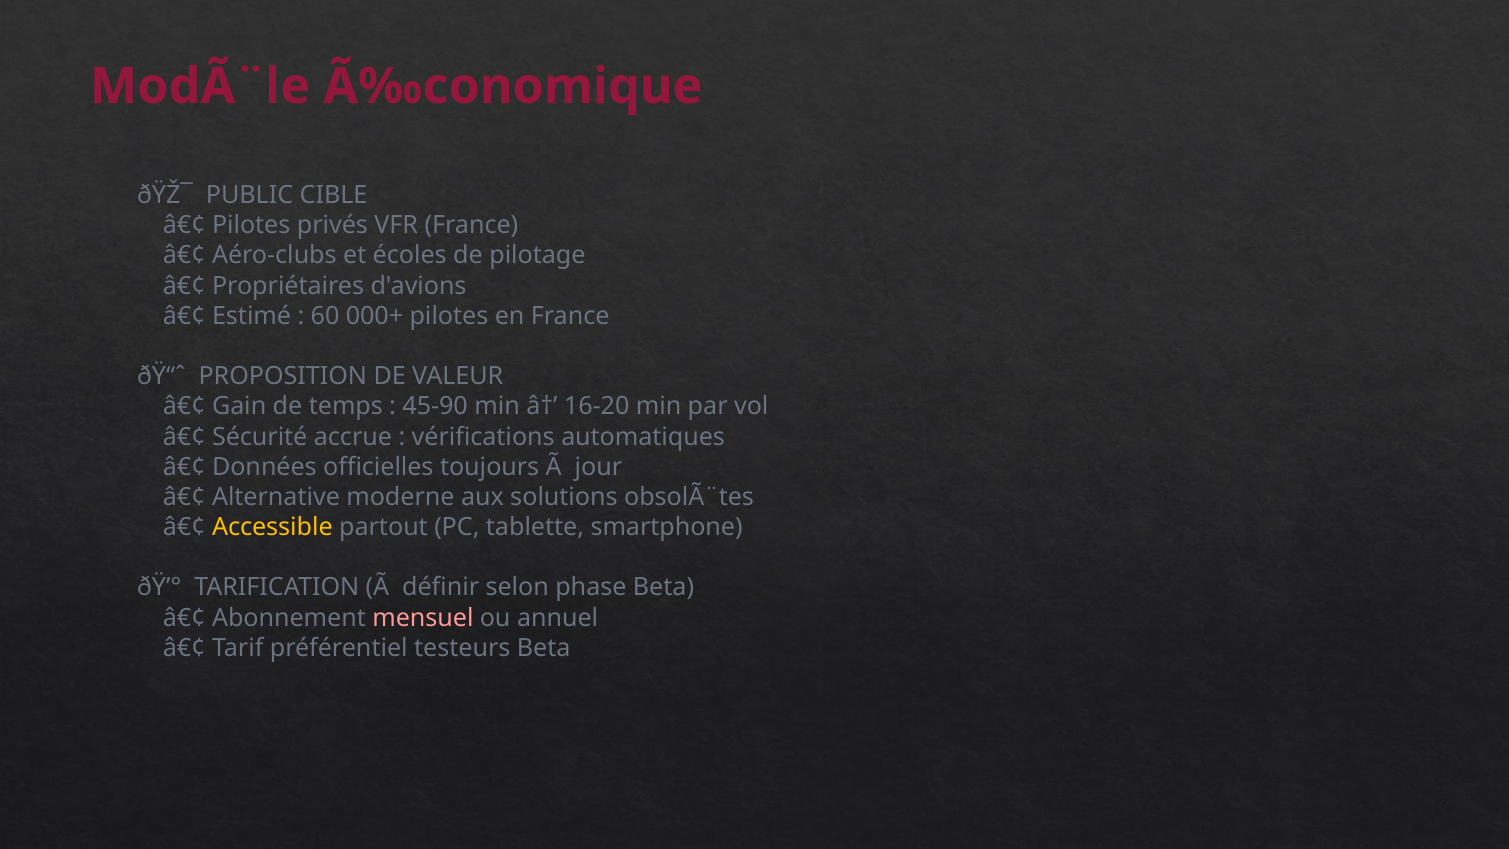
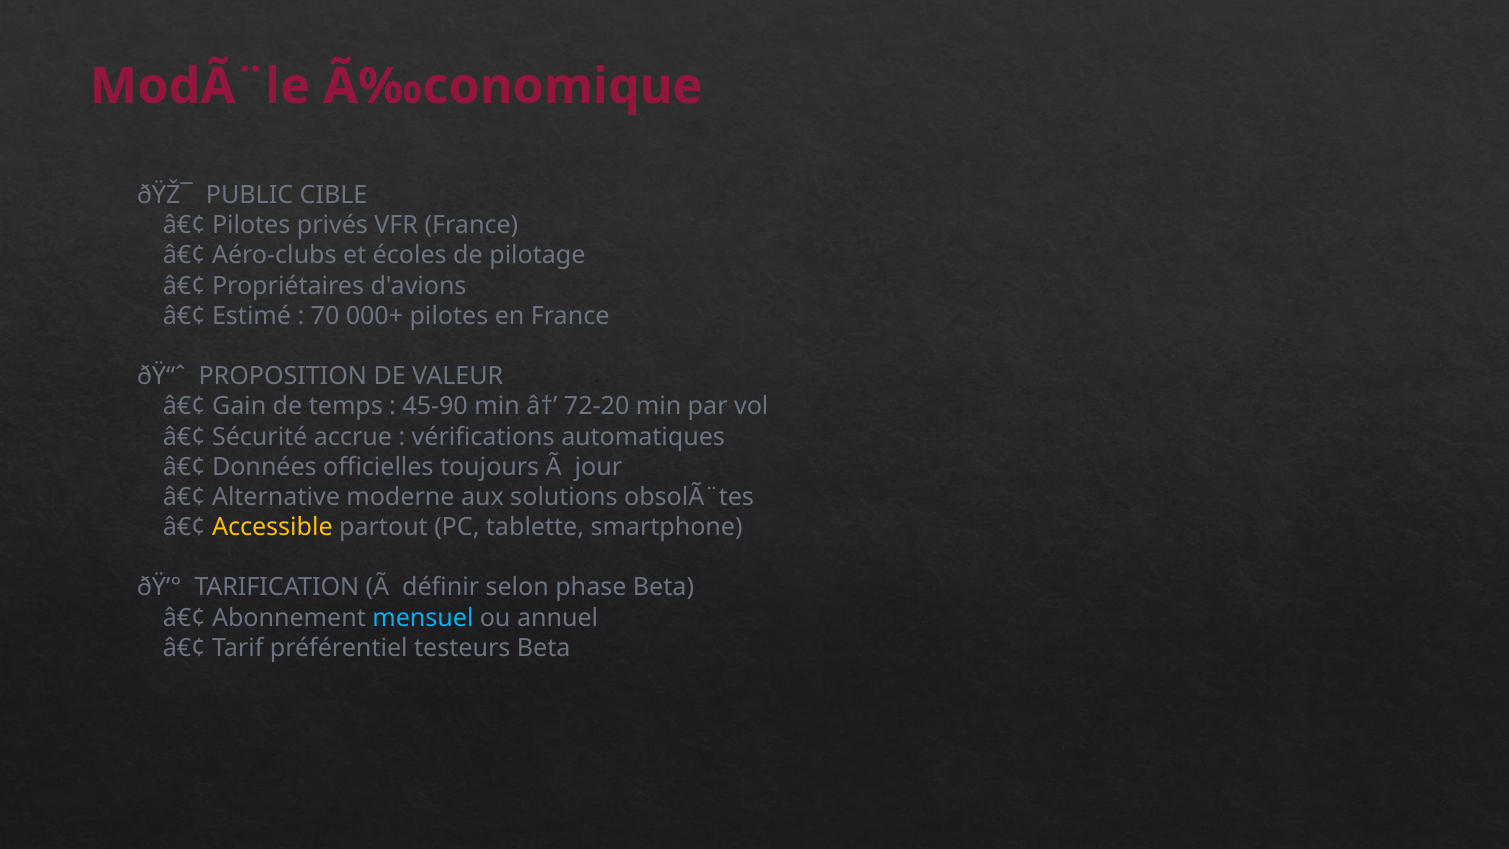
60: 60 -> 70 (325, 316)
16-20: 16-20 -> 72-20 (597, 406)
mensuel colour: pink -> light blue (423, 618)
